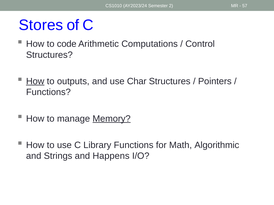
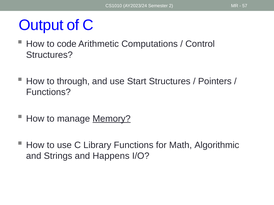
Stores: Stores -> Output (41, 25)
How underline: present -> none (35, 81)
outputs: outputs -> through (73, 81)
Char: Char -> Start (137, 81)
